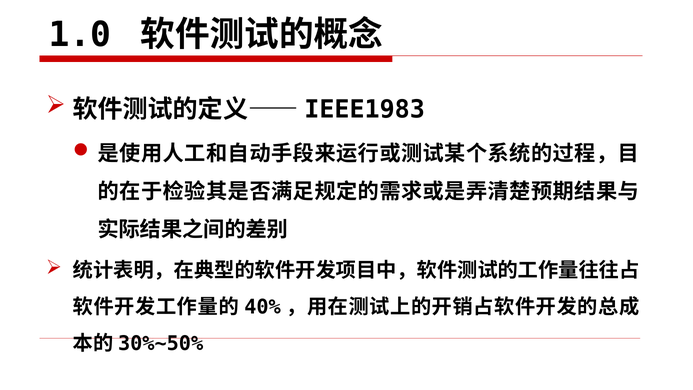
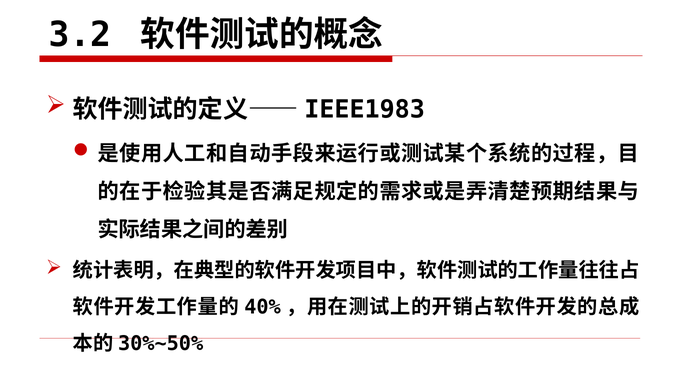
1.0: 1.0 -> 3.2 (80, 35)
